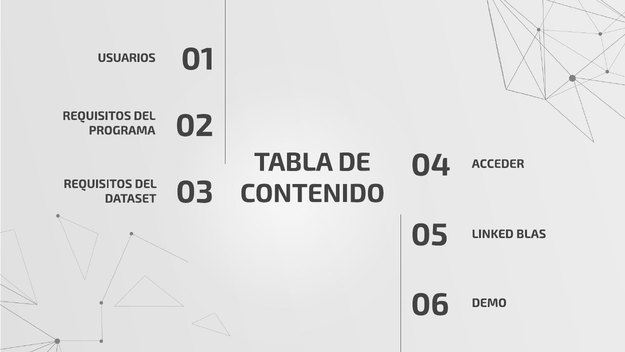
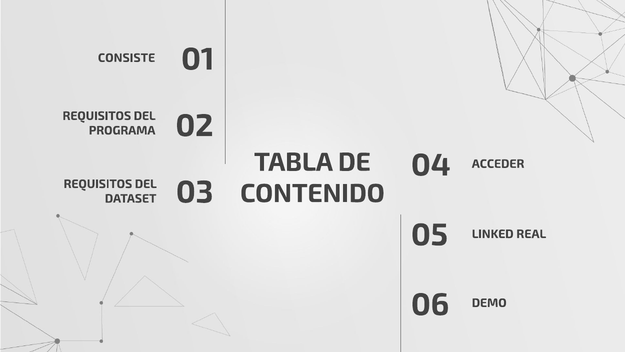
USUARIOS: USUARIOS -> CONSISTE (127, 58)
BLAS: BLAS -> REAL (531, 234)
